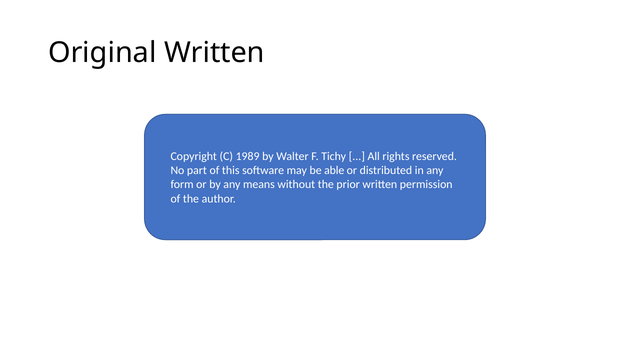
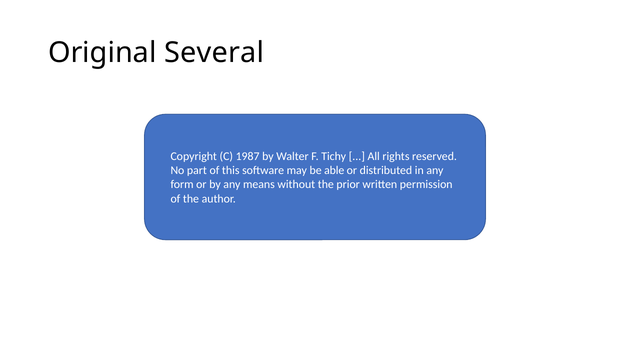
Original Written: Written -> Several (214, 53)
1989: 1989 -> 1987 (248, 156)
